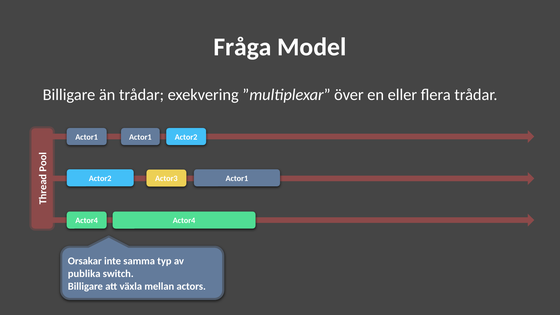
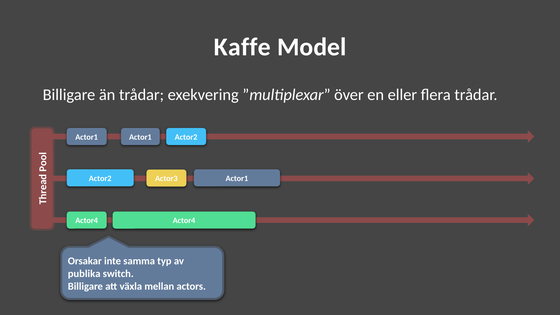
Fråga: Fråga -> Kaffe (242, 47)
